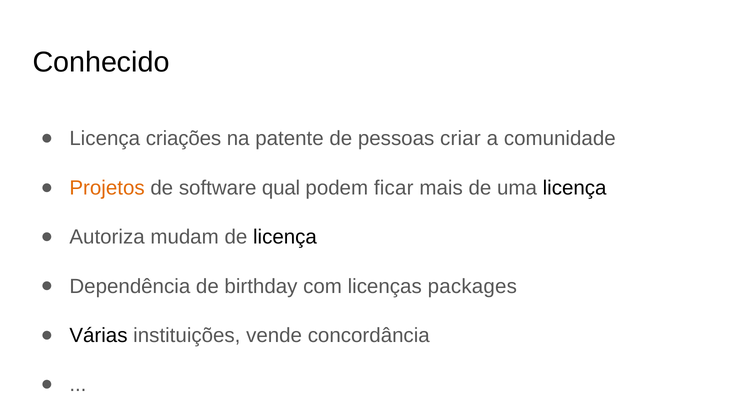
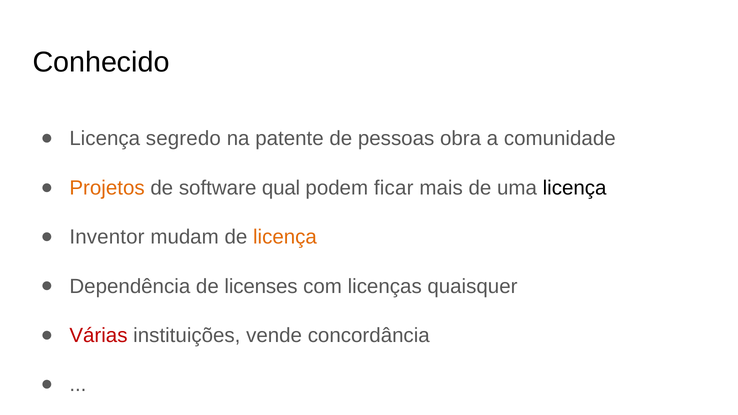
criações: criações -> segredo (183, 139)
criar: criar -> obra (461, 139)
Autoriza: Autoriza -> Inventor (107, 237)
licença colour: black -> orange (285, 237)
birthday: birthday -> licenses (261, 286)
packages: packages -> quaisquer (472, 286)
Várias colour: black -> red (98, 336)
